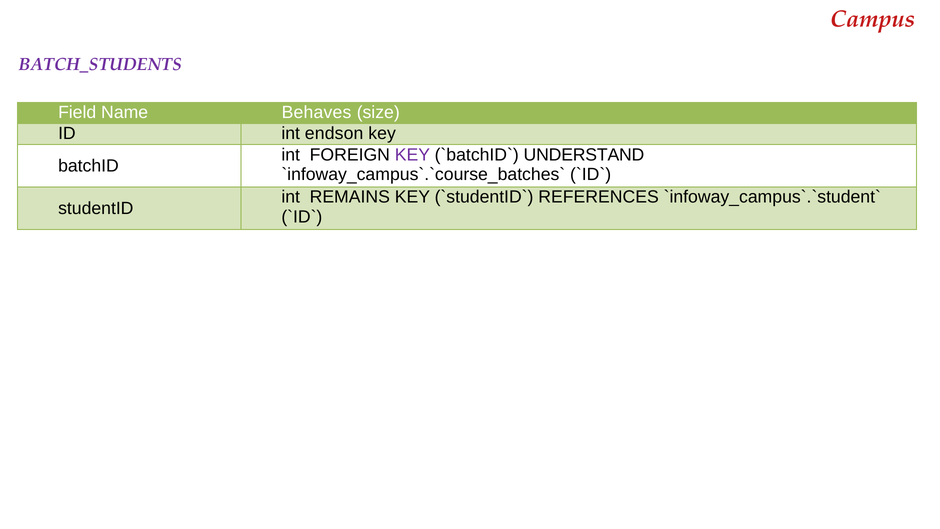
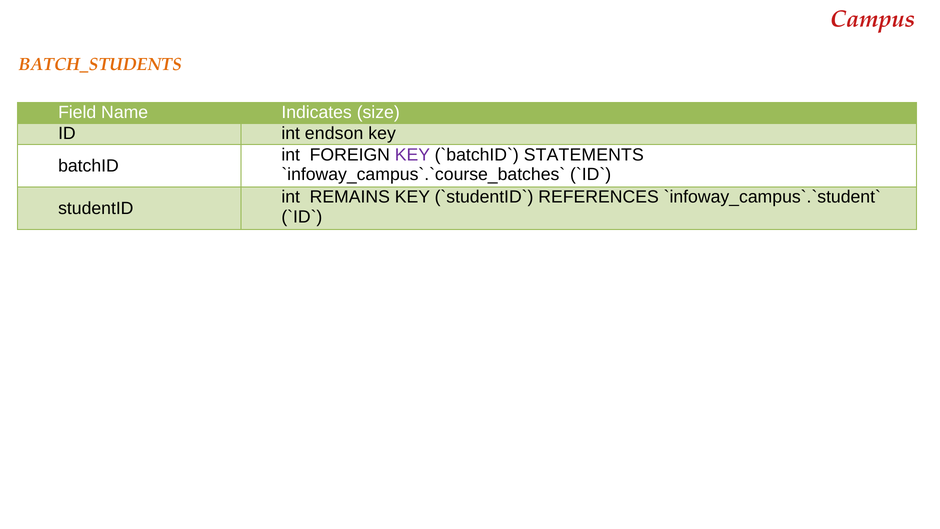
BATCH_STUDENTS colour: purple -> orange (100, 65)
Behaves: Behaves -> Indicates (317, 112)
UNDERSTAND: UNDERSTAND -> STATEMENTS (584, 155)
